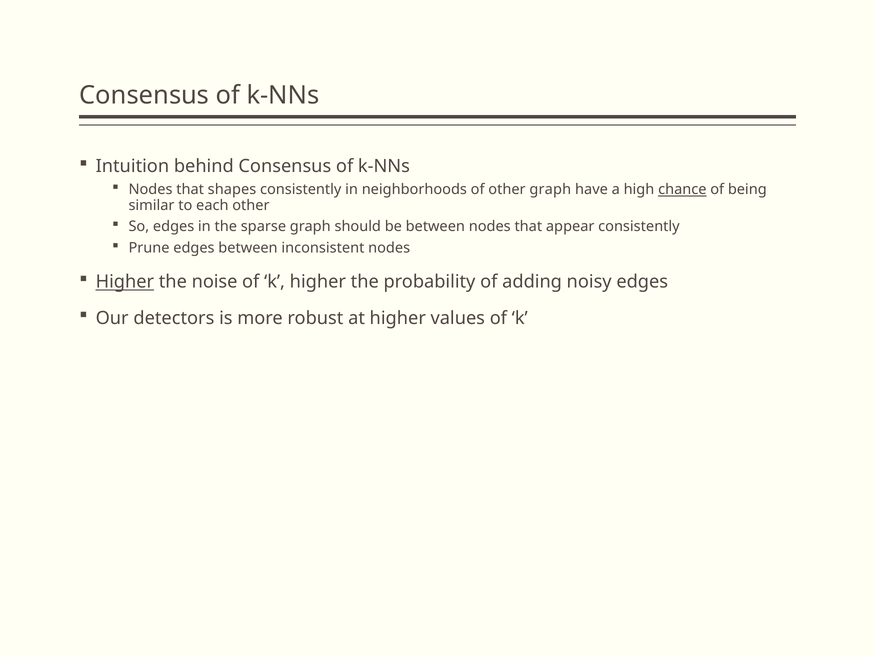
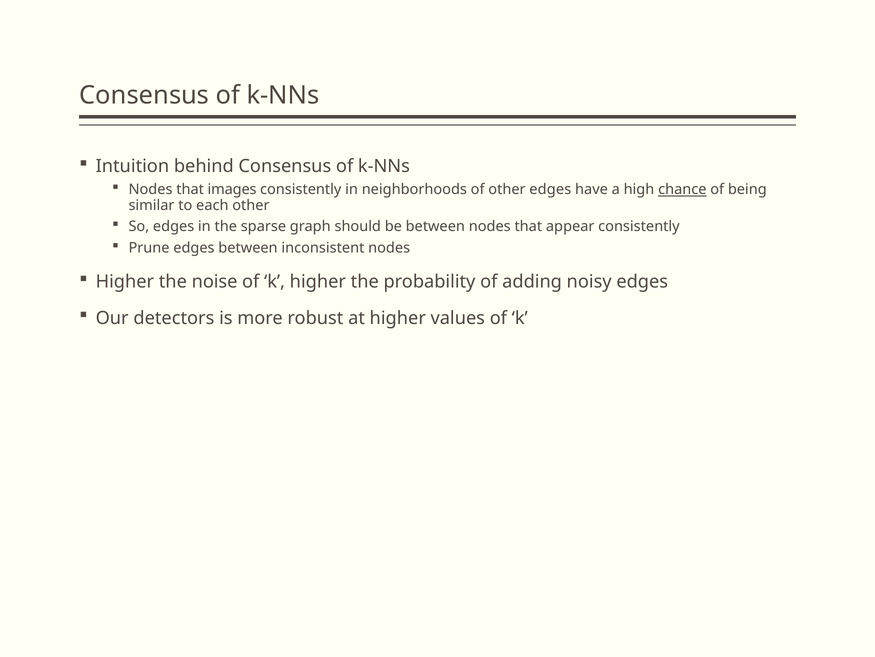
shapes: shapes -> images (232, 189)
other graph: graph -> edges (550, 189)
Higher underline: present -> none (125, 282)
